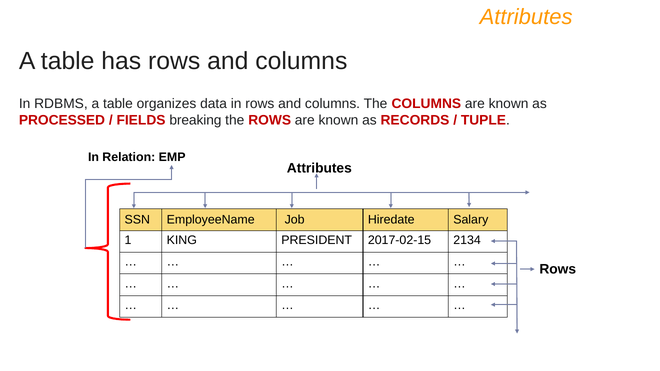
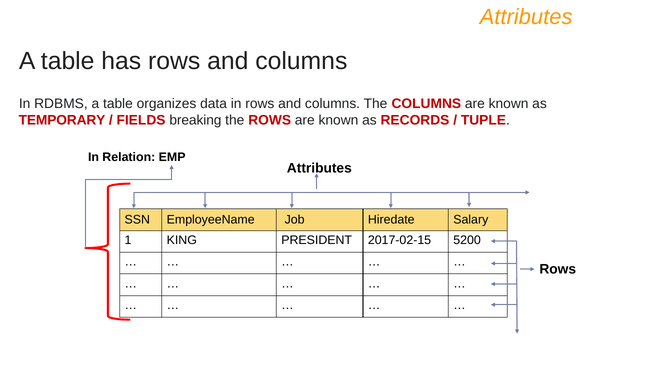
PROCESSED: PROCESSED -> TEMPORARY (62, 120)
2134: 2134 -> 5200 (467, 240)
